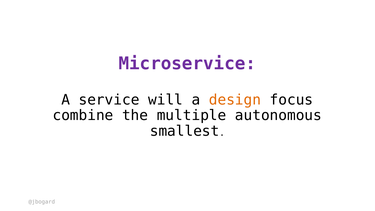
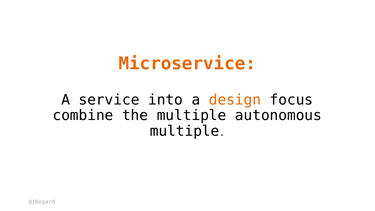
Microservice colour: purple -> orange (187, 64)
will: will -> into (166, 100)
smallest: smallest -> multiple (185, 131)
